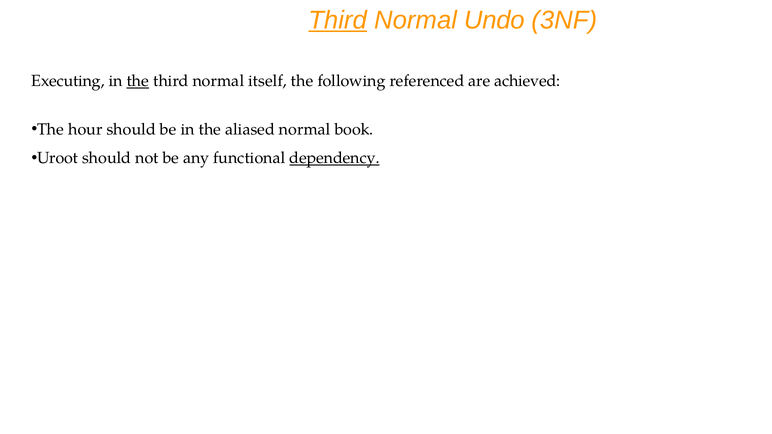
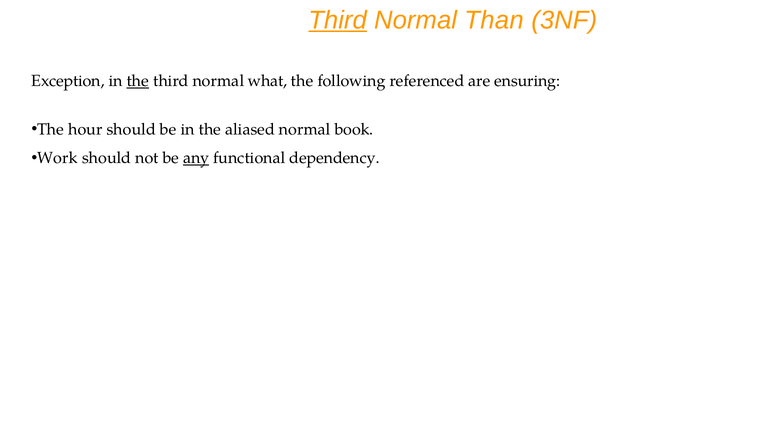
Undo: Undo -> Than (494, 20)
Executing: Executing -> Exception (68, 81)
itself: itself -> what (268, 81)
achieved: achieved -> ensuring (527, 81)
Uroot: Uroot -> Work (58, 158)
any underline: none -> present (196, 158)
dependency underline: present -> none (335, 158)
